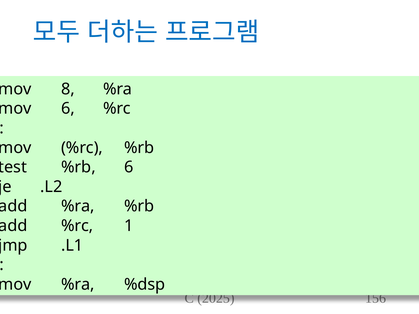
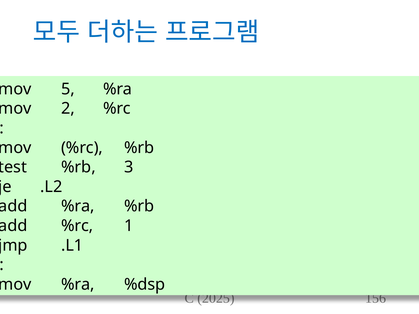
8: 8 -> 5 (68, 89)
6: 6 -> 2 (68, 109)
%rb 6: 6 -> 3 (129, 167)
